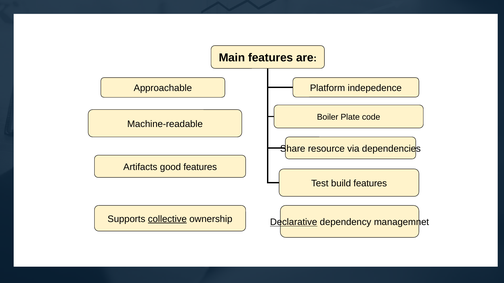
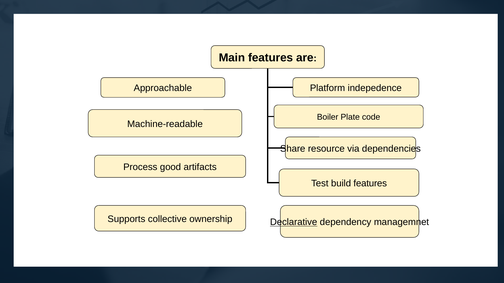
Artifacts: Artifacts -> Process (140, 167)
good features: features -> artifacts (200, 167)
collective underline: present -> none (167, 219)
